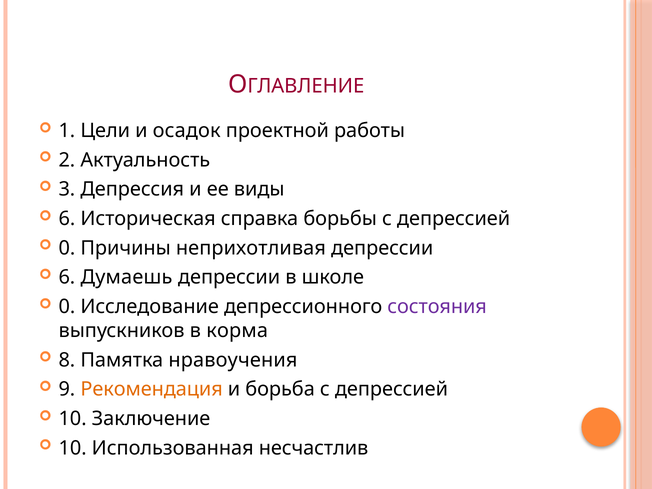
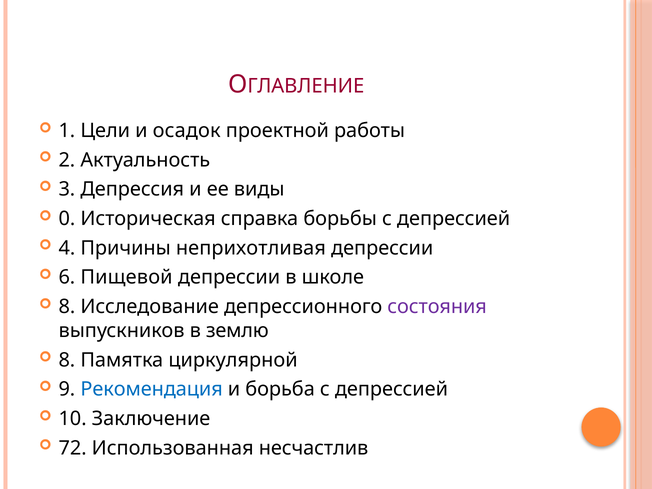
6: 6 -> 0 (67, 219)
0: 0 -> 4 (67, 248)
Думаешь: Думаешь -> Пищевой (127, 277)
0: 0 -> 8 (67, 307)
корма: корма -> землю (237, 331)
нравоучения: нравоучения -> циркулярной (233, 360)
Рекомендация colour: orange -> blue (152, 389)
10: 10 -> 72 (73, 448)
